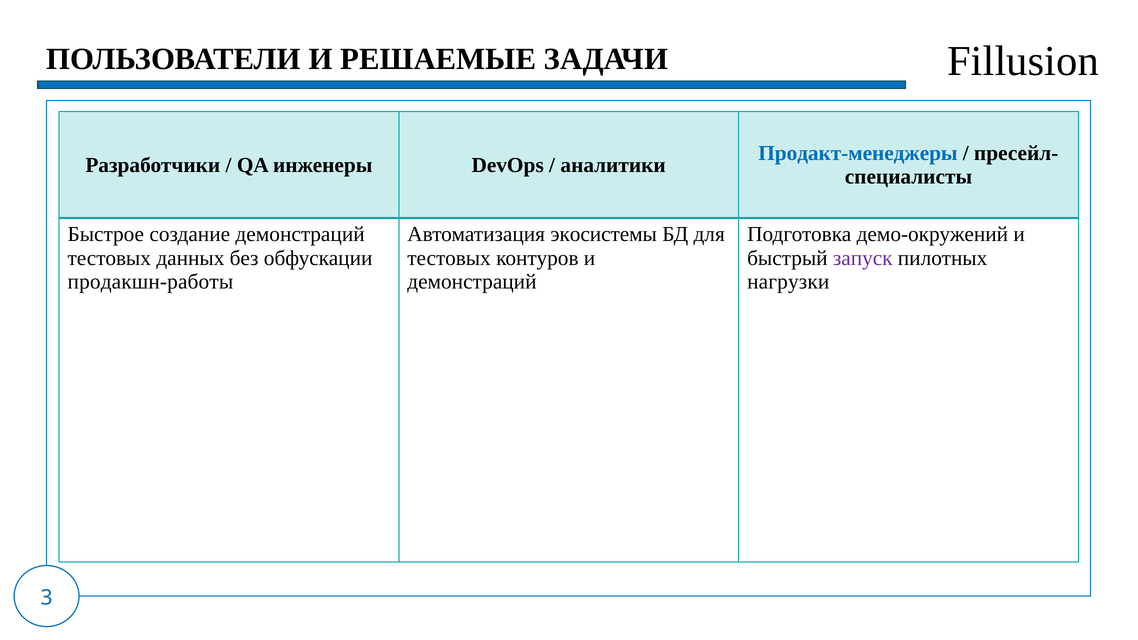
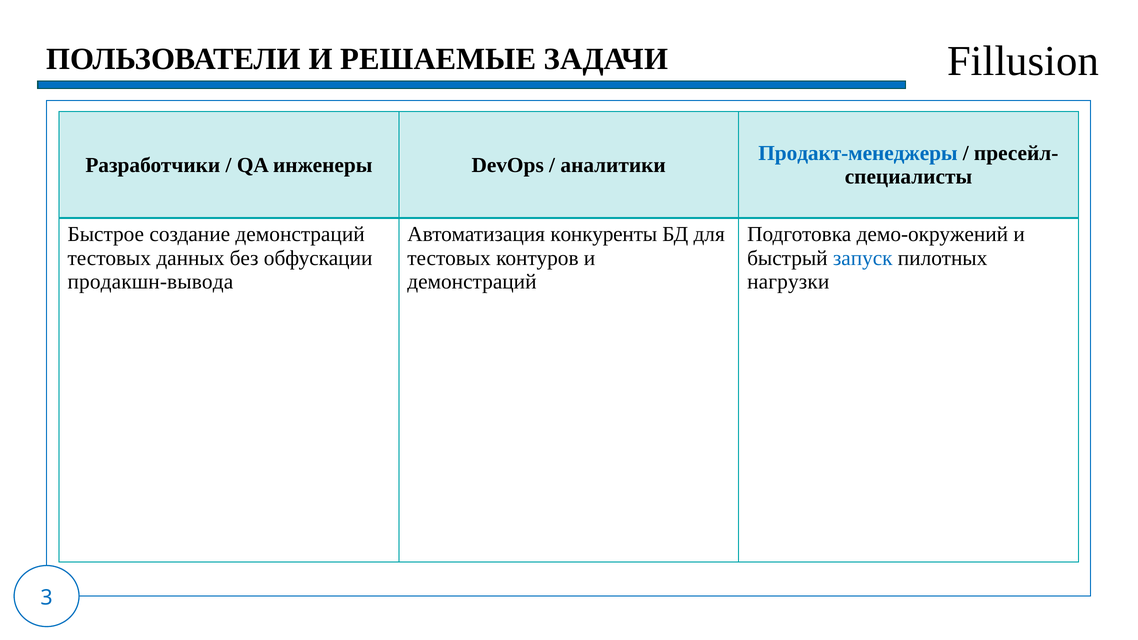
экосистемы: экосистемы -> конкуренты (604, 234)
запуск colour: purple -> blue (863, 258)
продакшн-работы: продакшн-работы -> продакшн-вывода (150, 282)
